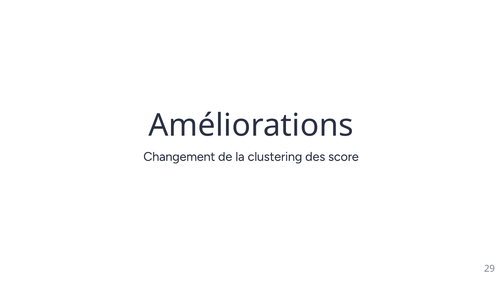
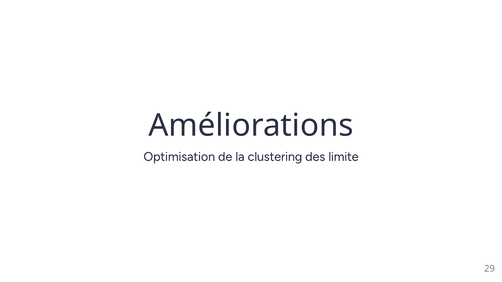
Changement: Changement -> Optimisation (179, 157)
score: score -> limite (343, 157)
